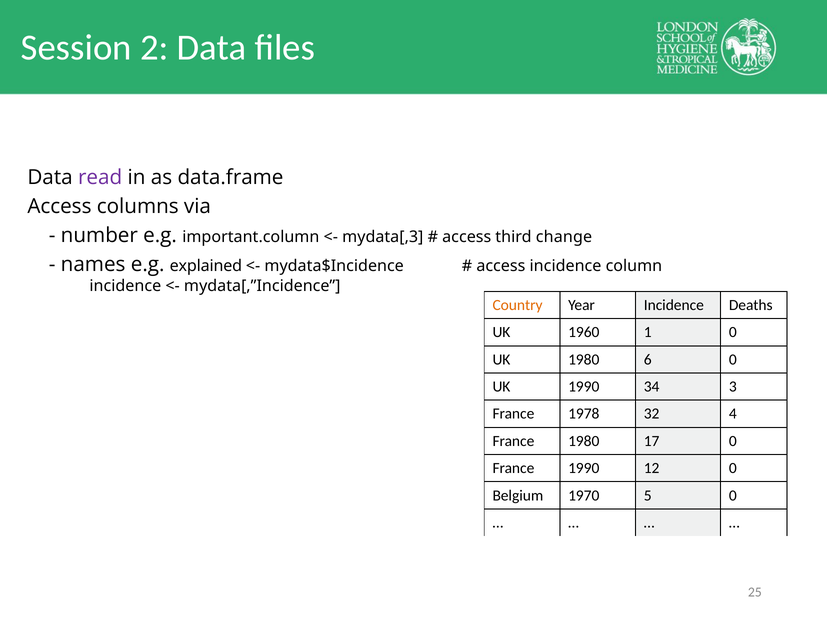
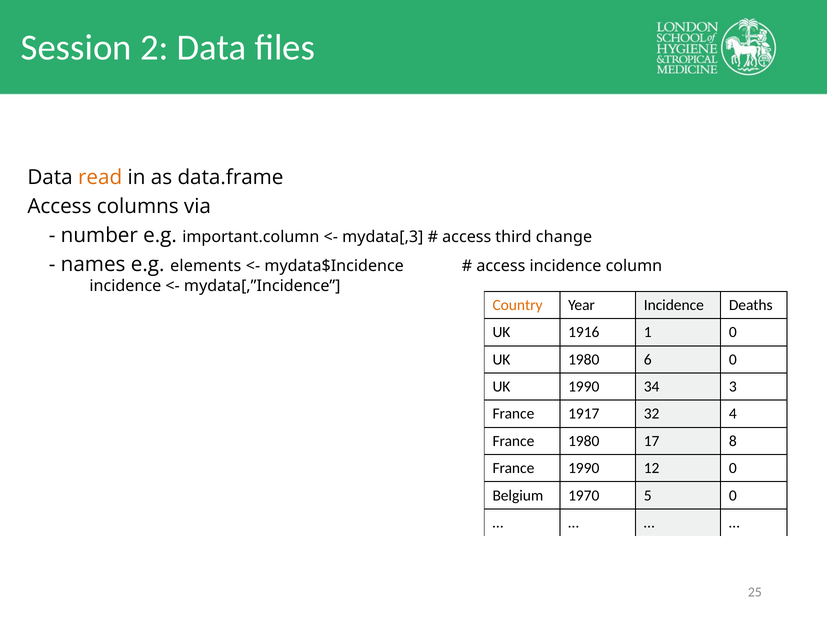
read colour: purple -> orange (100, 178)
explained: explained -> elements (206, 266)
1960: 1960 -> 1916 (584, 332)
1978: 1978 -> 1917 (584, 414)
17 0: 0 -> 8 (733, 441)
